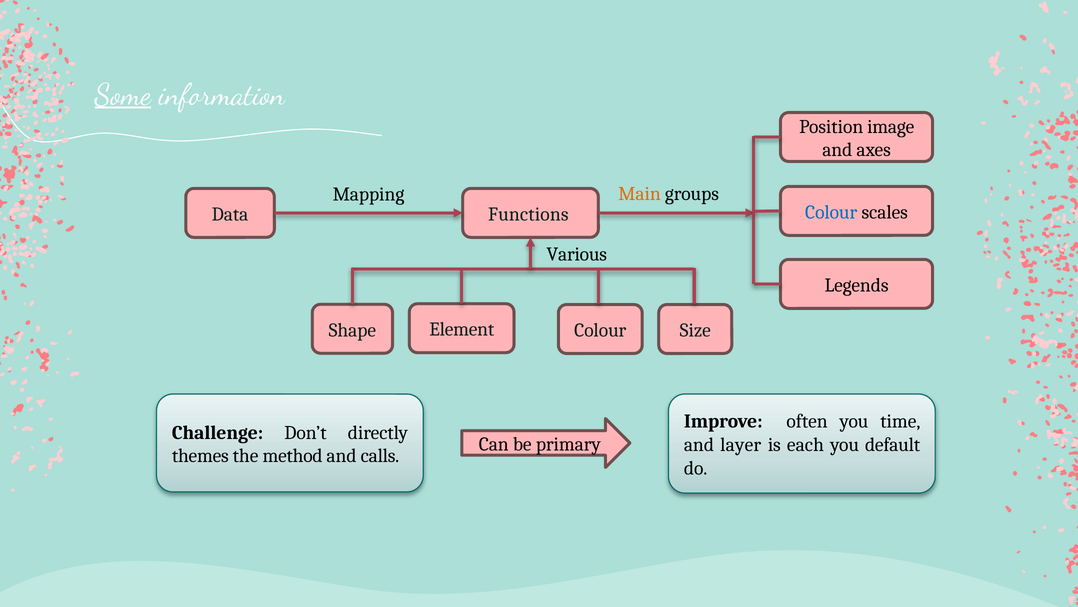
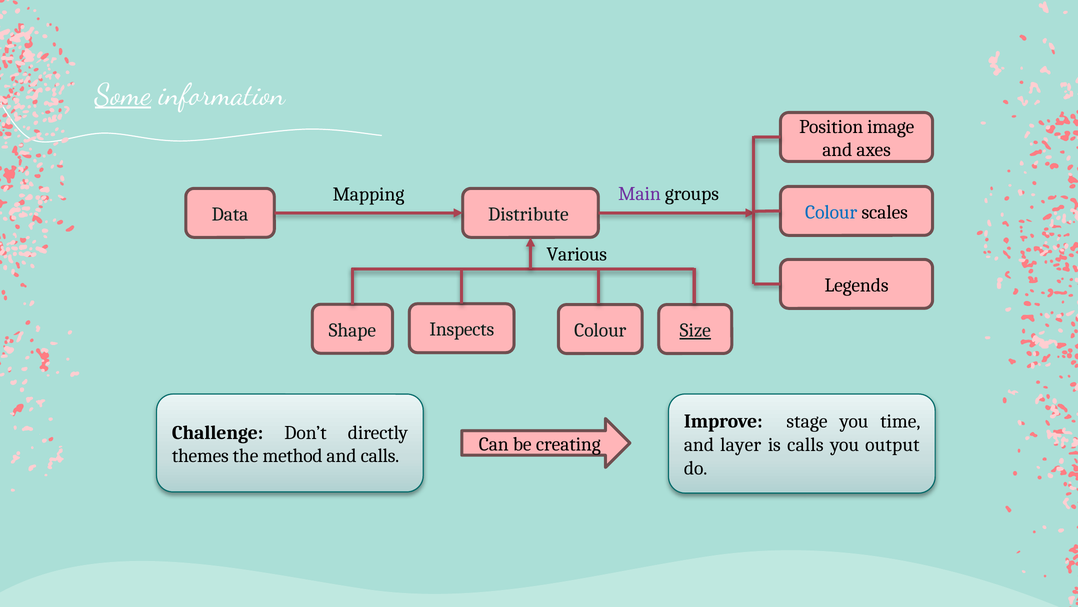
Main colour: orange -> purple (639, 194)
Functions: Functions -> Distribute (528, 214)
Element: Element -> Inspects (462, 329)
Size underline: none -> present (695, 330)
often: often -> stage (807, 421)
primary: primary -> creating (568, 444)
is each: each -> calls (805, 444)
default: default -> output (892, 444)
